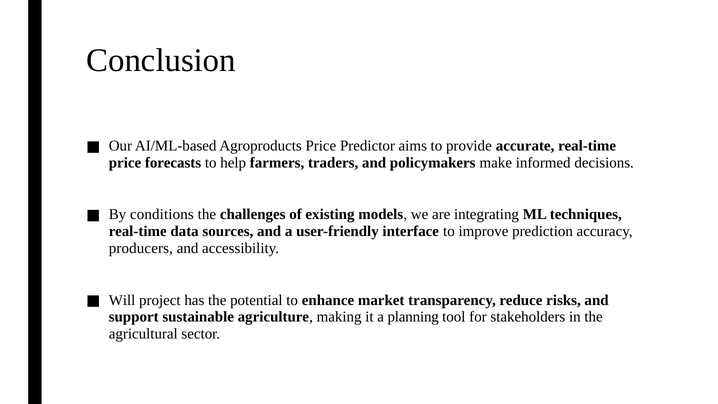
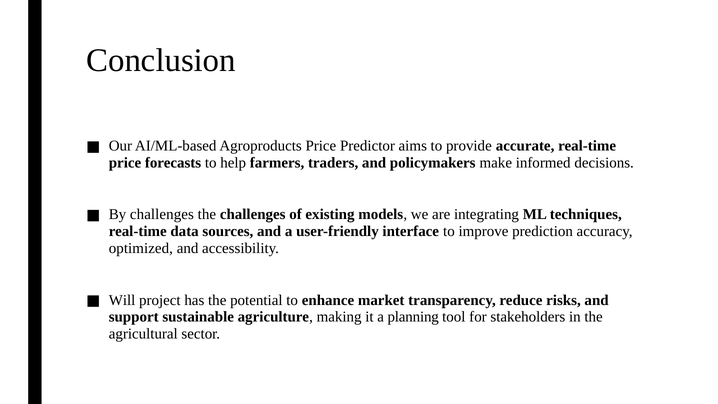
By conditions: conditions -> challenges (162, 214)
producers: producers -> optimized (141, 248)
